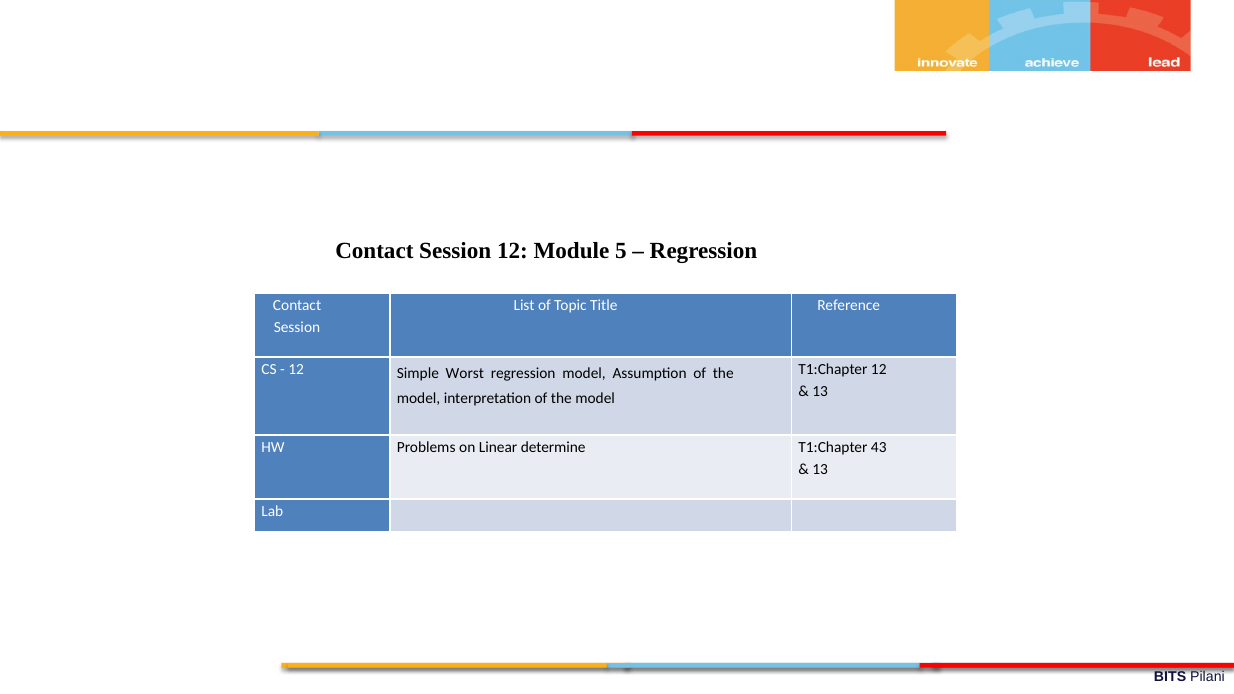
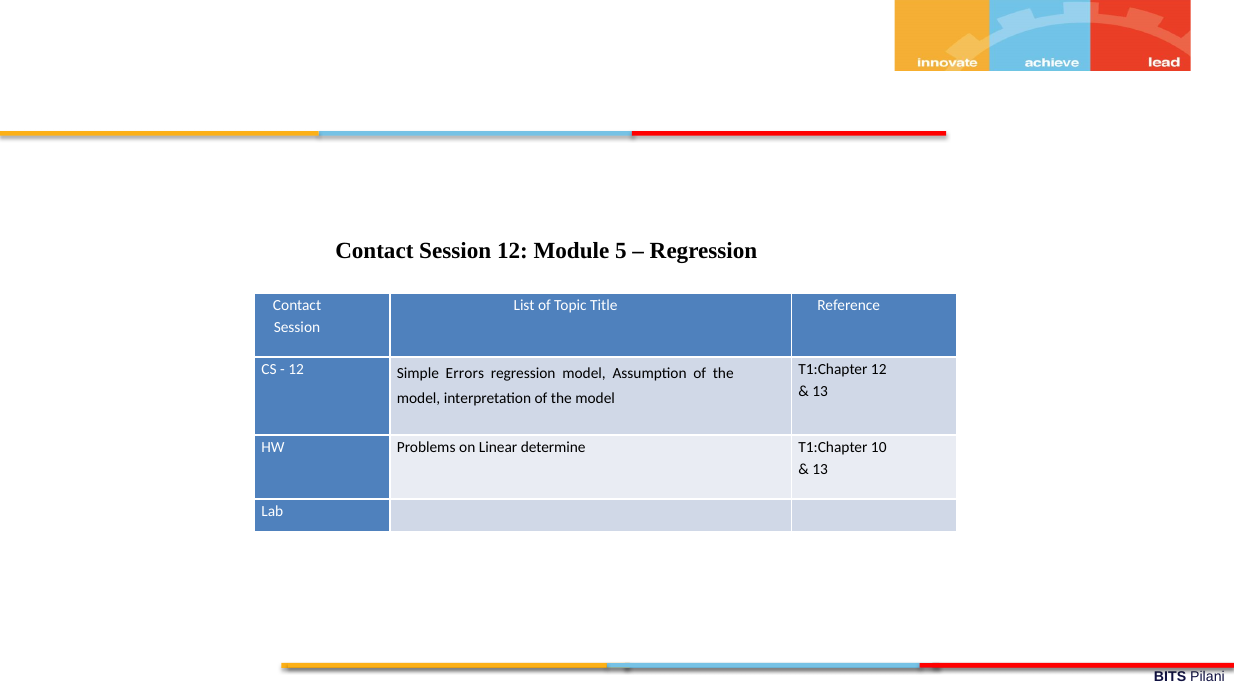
Worst: Worst -> Errors (465, 373)
43: 43 -> 10 (879, 447)
